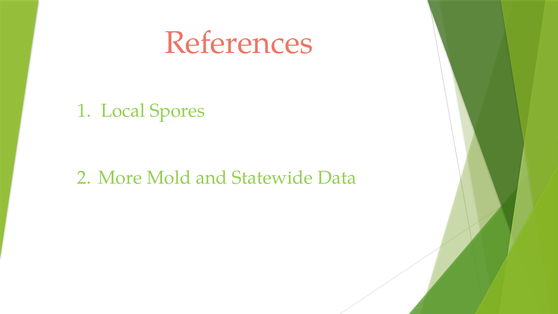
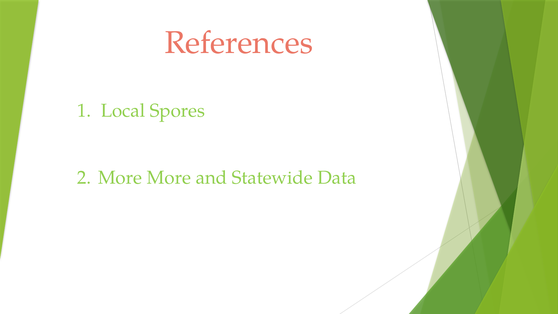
More Mold: Mold -> More (169, 178)
